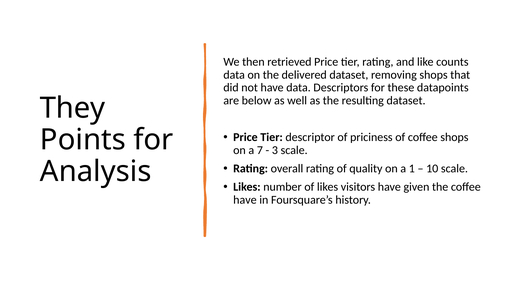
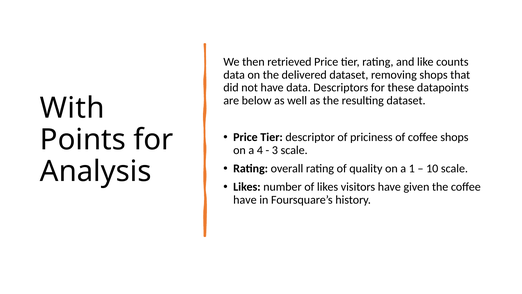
They: They -> With (72, 108)
7: 7 -> 4 (260, 150)
